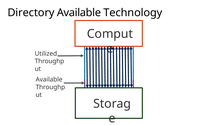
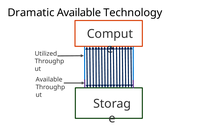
Directory: Directory -> Dramatic (31, 13)
